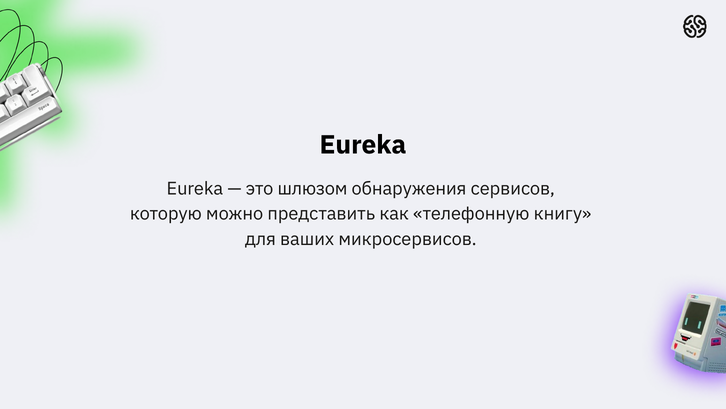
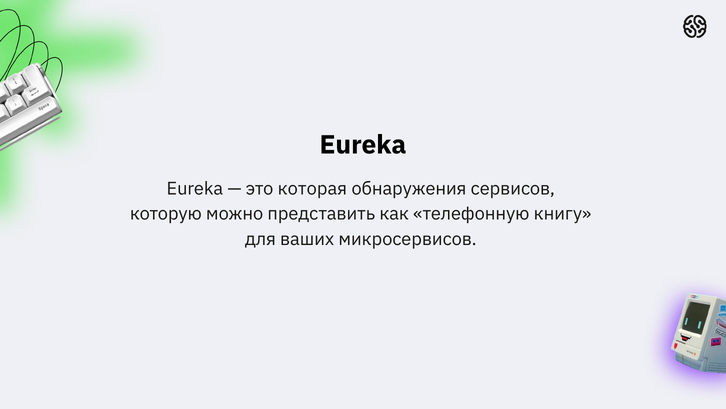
шлюзом: шлюзом -> которая (312, 188)
